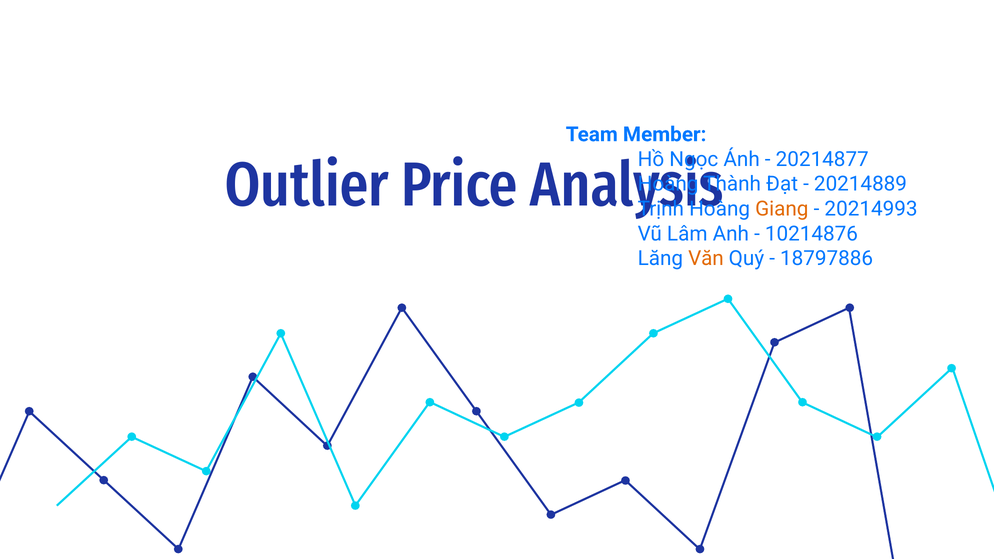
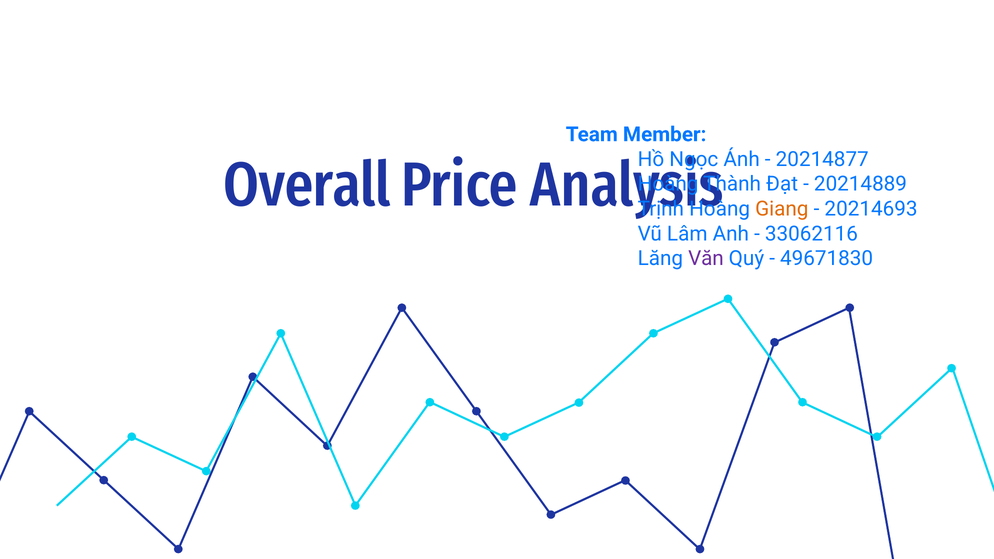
Outlier: Outlier -> Overall (307, 185)
20214993: 20214993 -> 20214693 (871, 209)
10214876: 10214876 -> 33062116 (811, 234)
Văn colour: orange -> purple (706, 259)
18797886: 18797886 -> 49671830 (827, 259)
